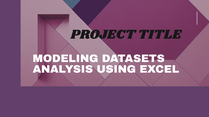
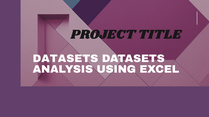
MODELING: MODELING -> DATASETS (65, 59)
